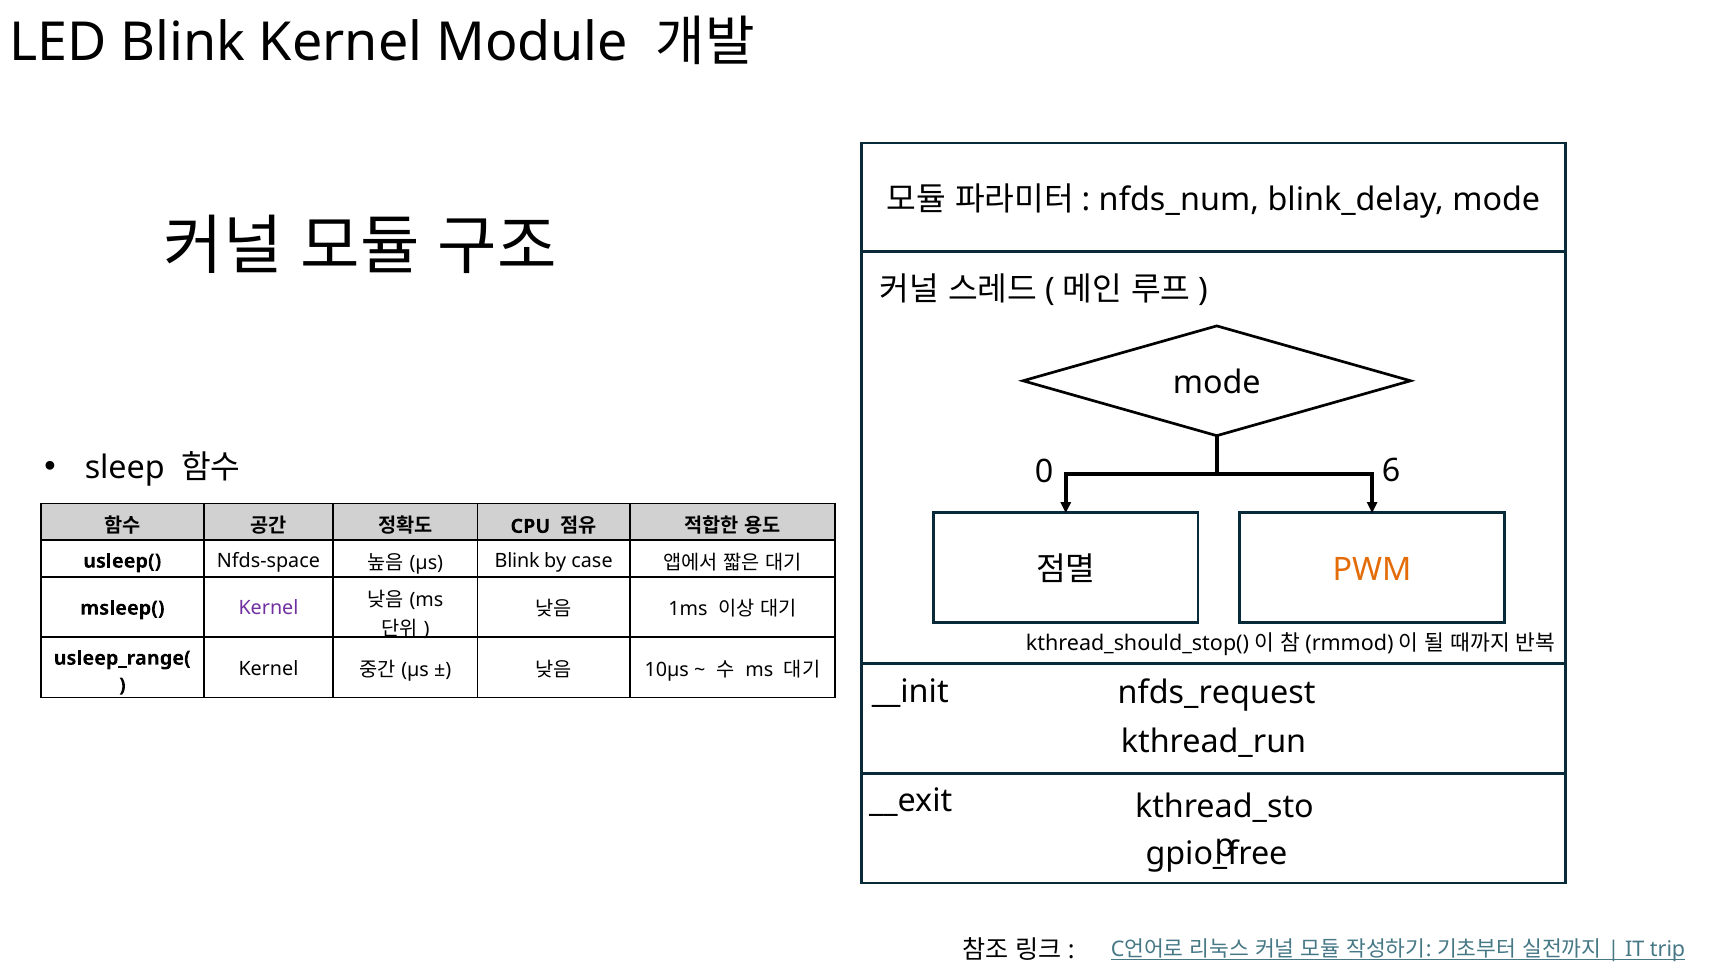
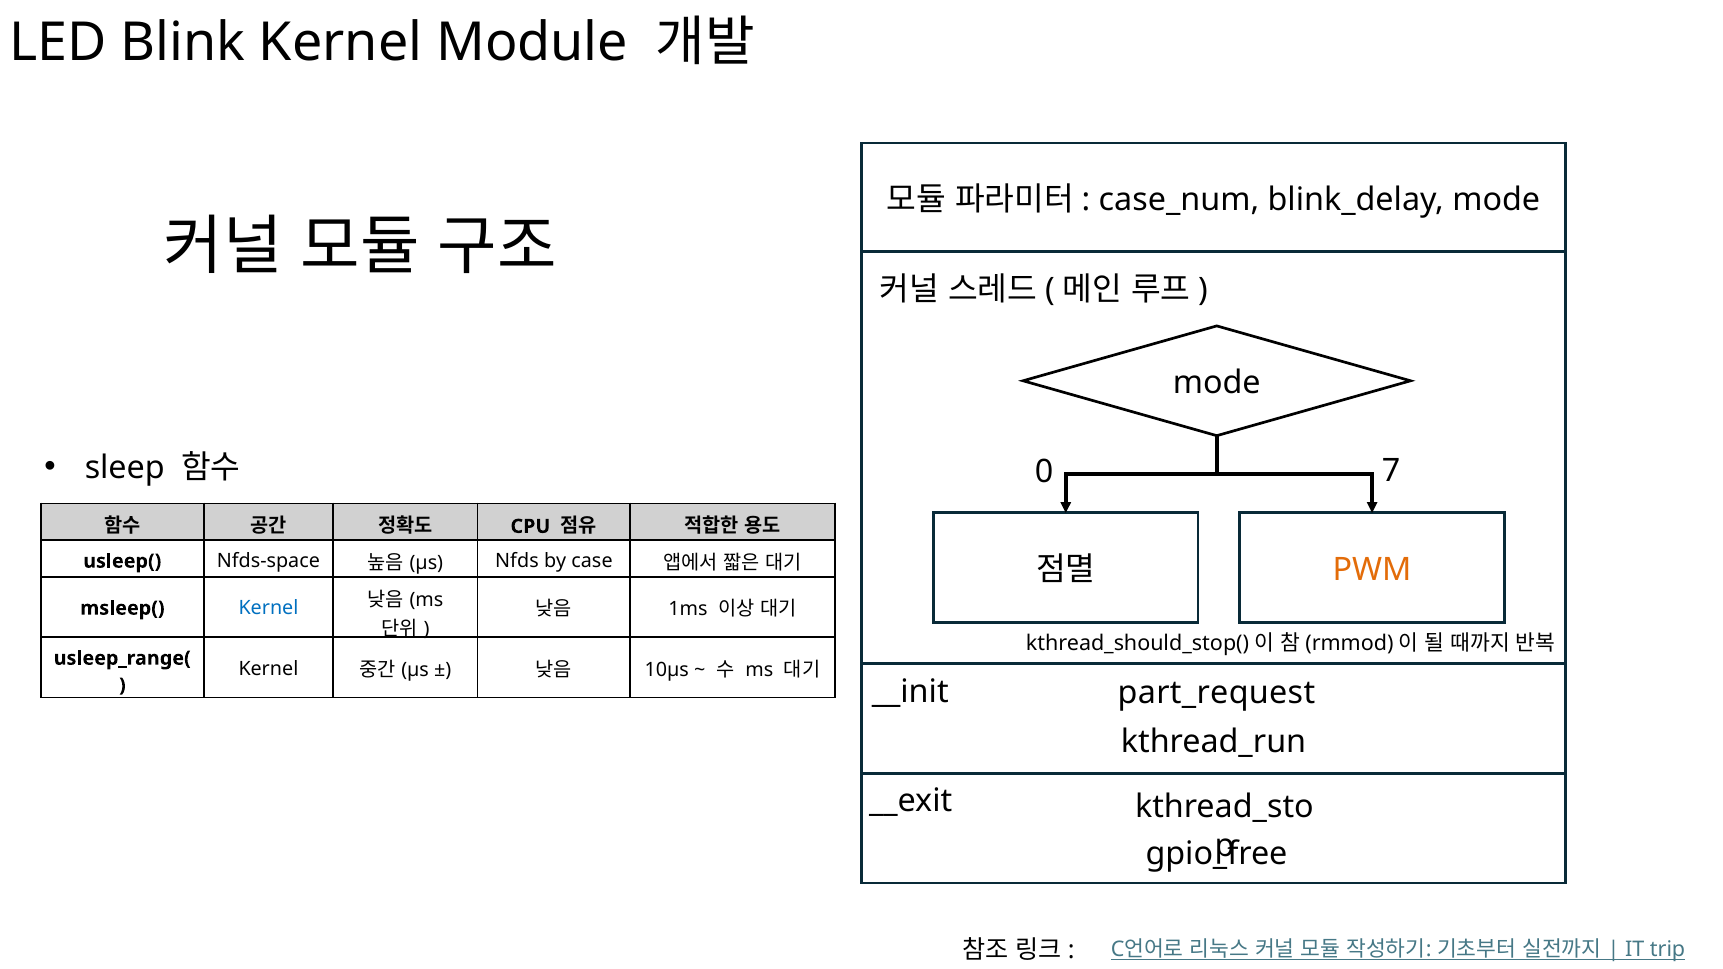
nfds_num: nfds_num -> case_num (1179, 200)
6: 6 -> 7 (1391, 471)
Blink: Blink -> Nfds (517, 561)
Kernel colour: purple -> blue (268, 608)
nfds_request: nfds_request -> part_request (1216, 693)
